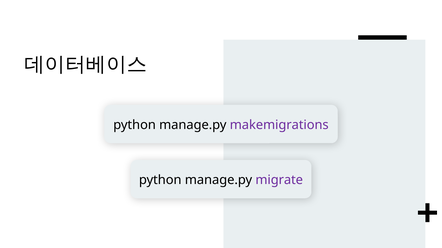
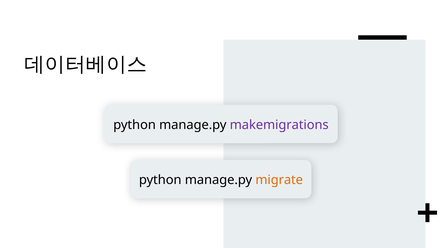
migrate colour: purple -> orange (279, 180)
